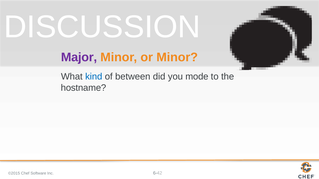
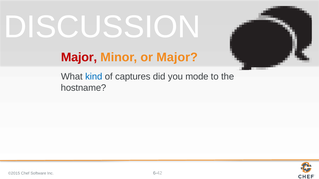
Major colour: purple -> red (79, 57)
or Minor: Minor -> Major (177, 57)
between: between -> captures (133, 77)
